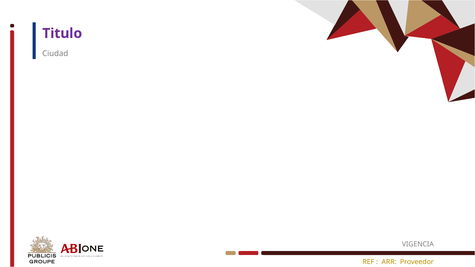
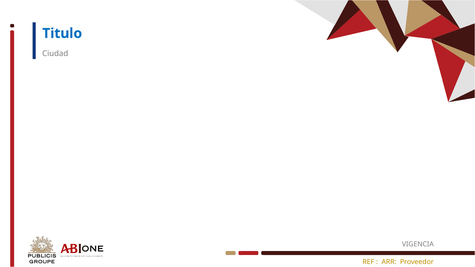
Titulo colour: purple -> blue (62, 33)
